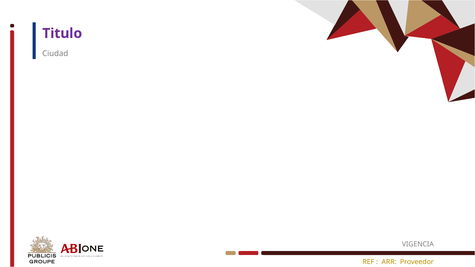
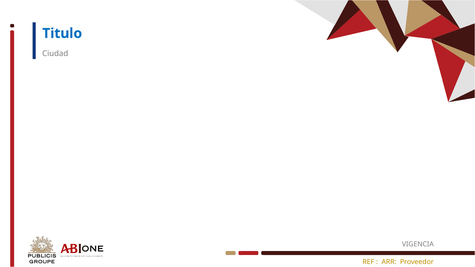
Titulo colour: purple -> blue (62, 33)
